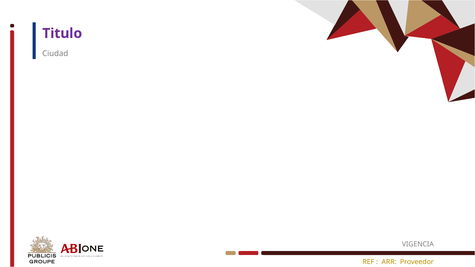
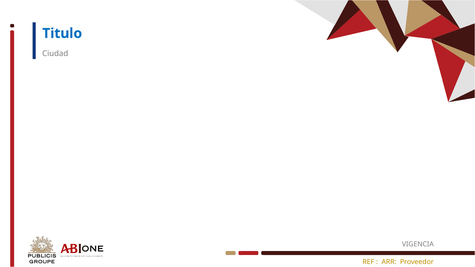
Titulo colour: purple -> blue (62, 33)
